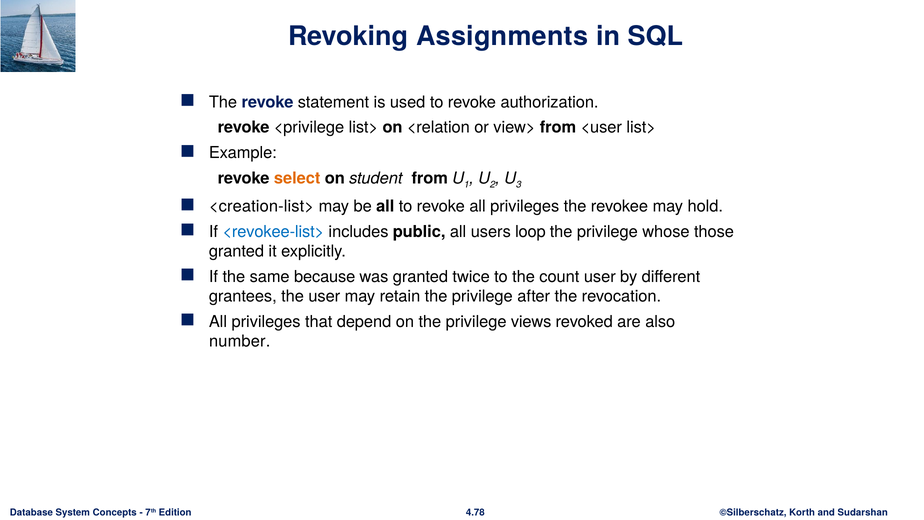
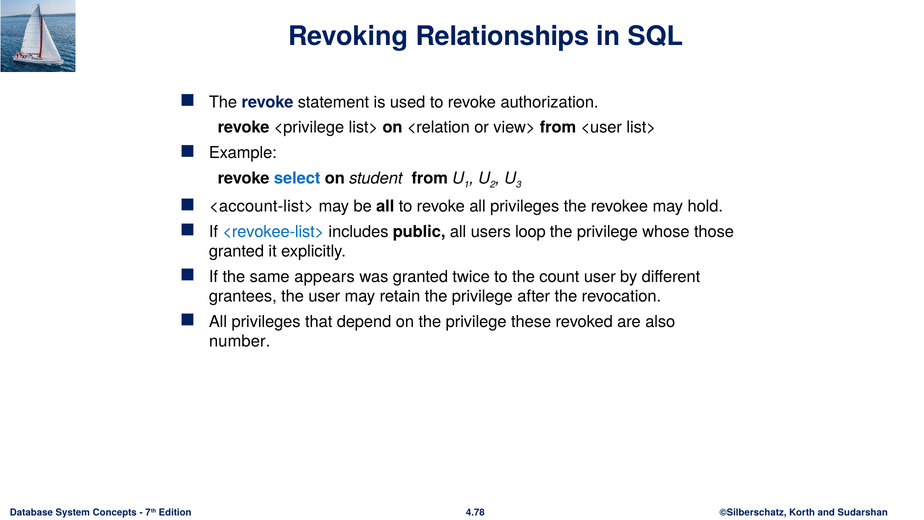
Assignments: Assignments -> Relationships (502, 36)
select colour: orange -> blue (297, 178)
<creation-list>: <creation-list> -> <account-list> (261, 206)
because: because -> appears (325, 277)
views: views -> these (531, 322)
